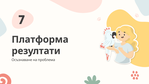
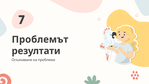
Платформа: Платформа -> Проблемът (40, 39)
